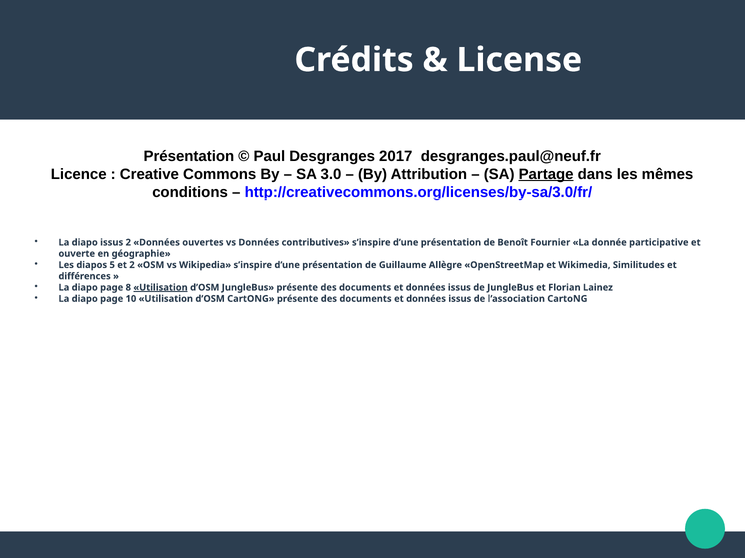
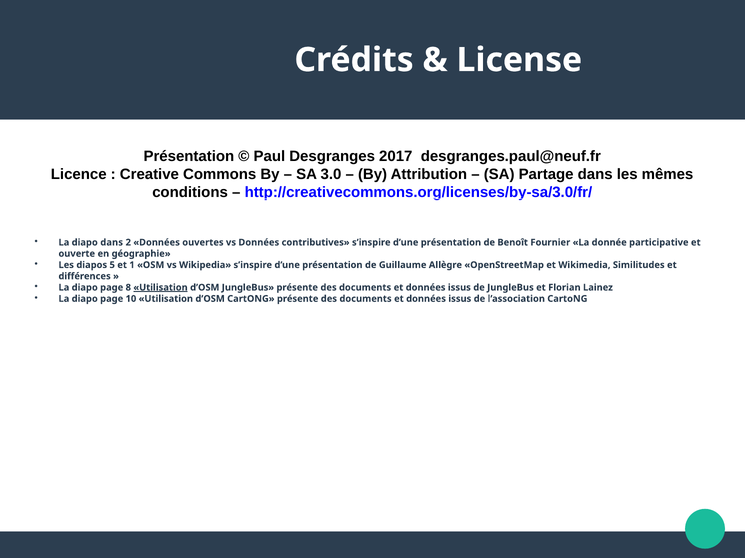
Partage underline: present -> none (546, 174)
diapo issus: issus -> dans (112, 243)
et 2: 2 -> 1 (132, 265)
